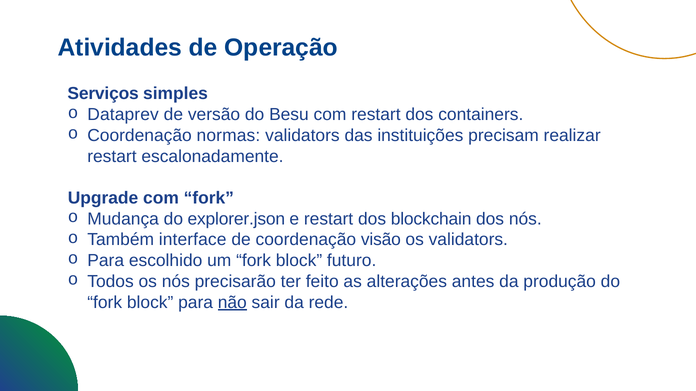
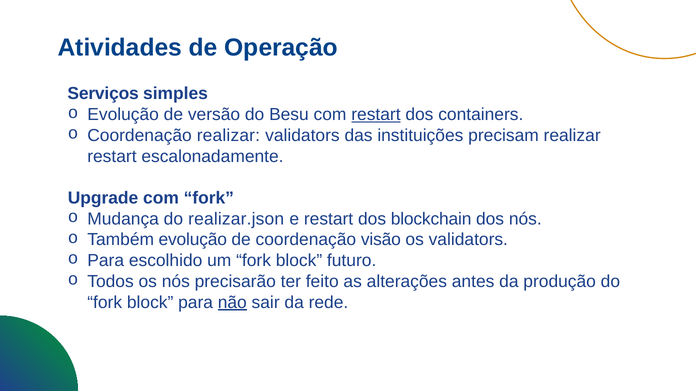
Dataprev: Dataprev -> Evolução (123, 115)
restart underline: none -> present (376, 115)
Coordenação normas: normas -> realizar (228, 136)
explorer.json: explorer.json -> realizar.json (236, 219)
Também interface: interface -> evolução (193, 240)
